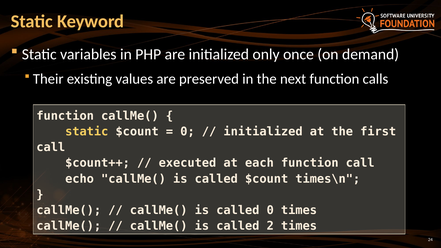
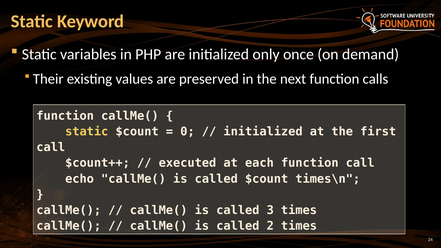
called 0: 0 -> 3 (270, 210)
